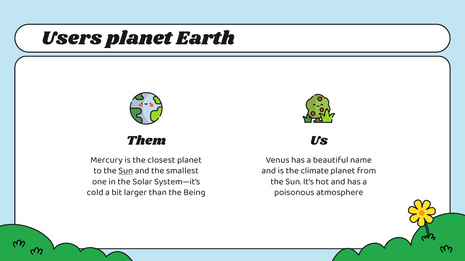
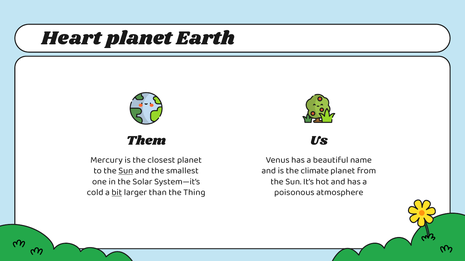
Users: Users -> Heart (72, 38)
bit underline: none -> present (117, 193)
Being: Being -> Thing (194, 193)
